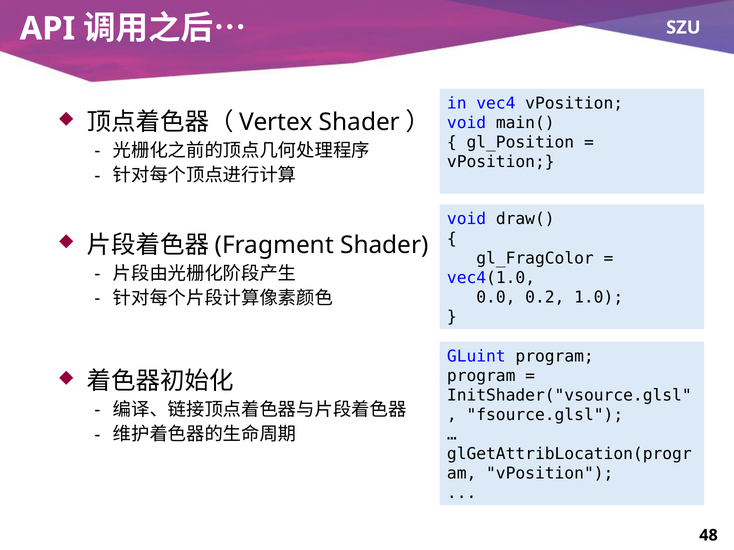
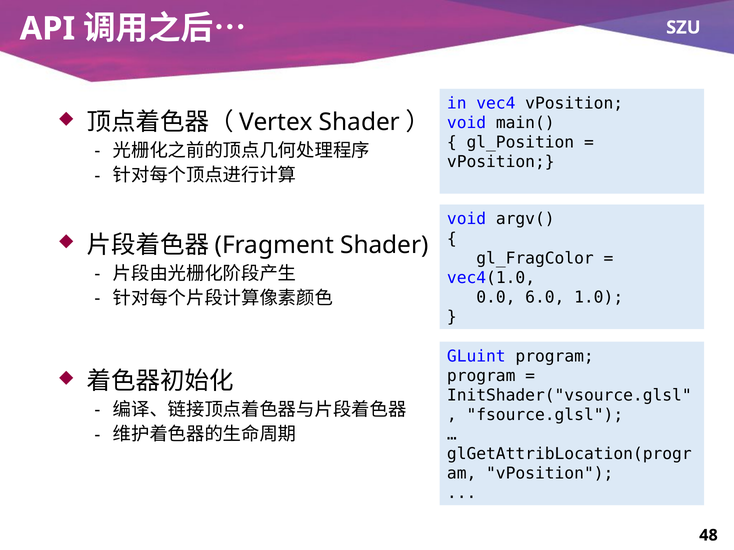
draw(: draw( -> argv( (525, 219)
0.2: 0.2 -> 6.0 (545, 298)
